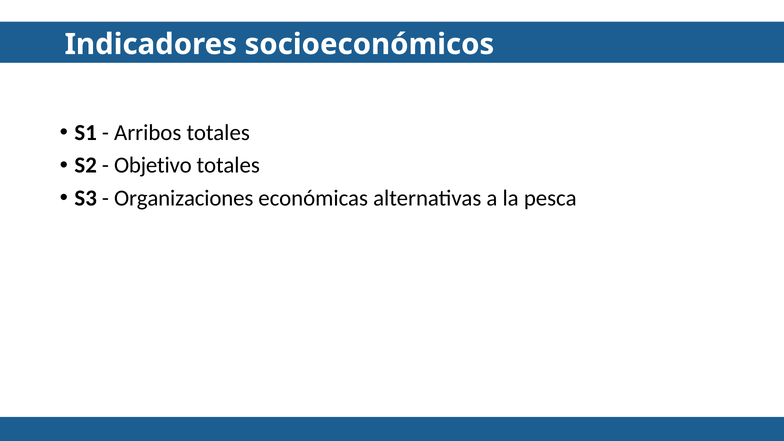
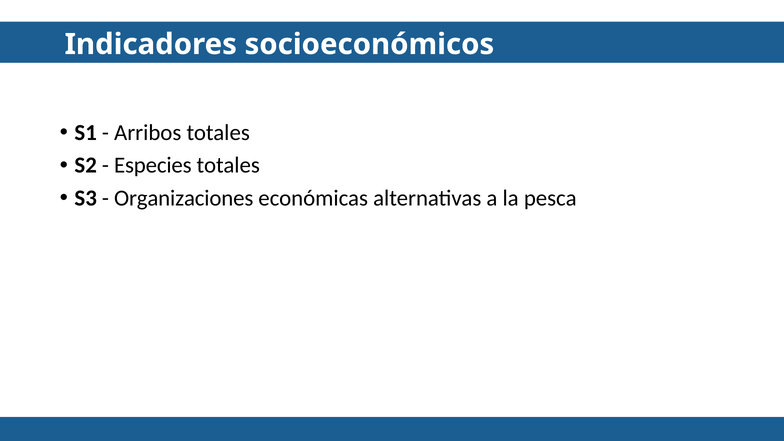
Objetivo: Objetivo -> Especies (153, 165)
